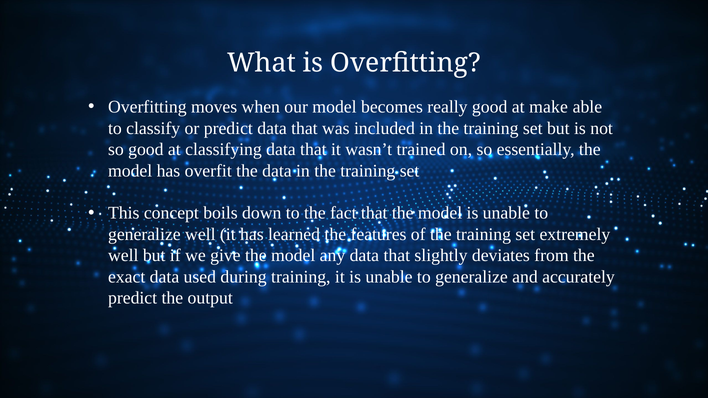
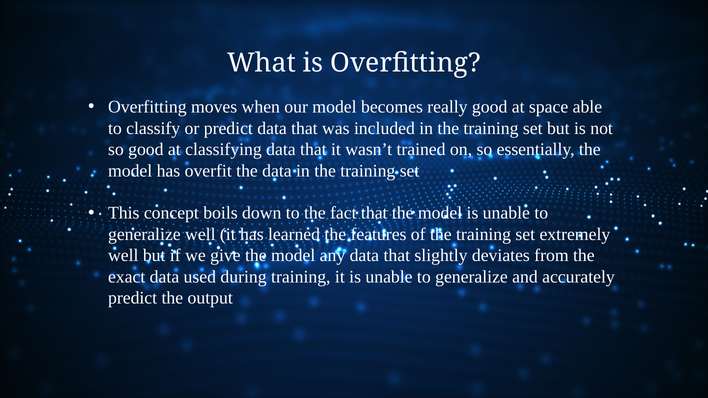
make: make -> space (549, 107)
